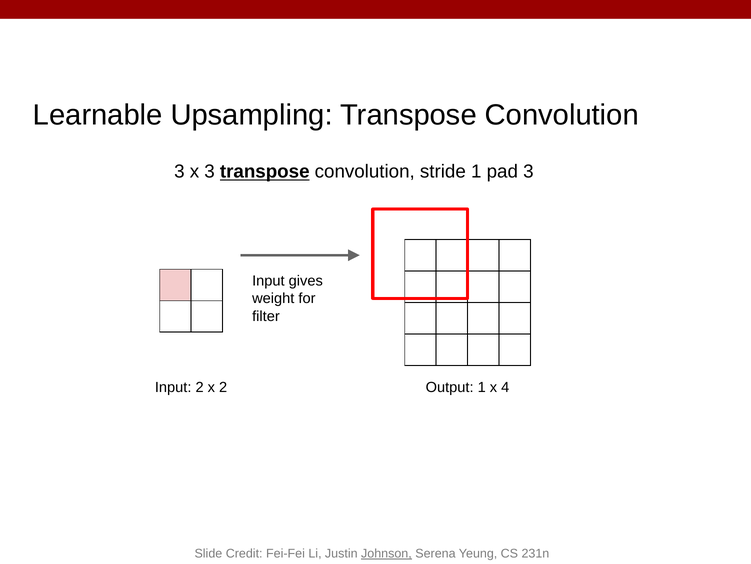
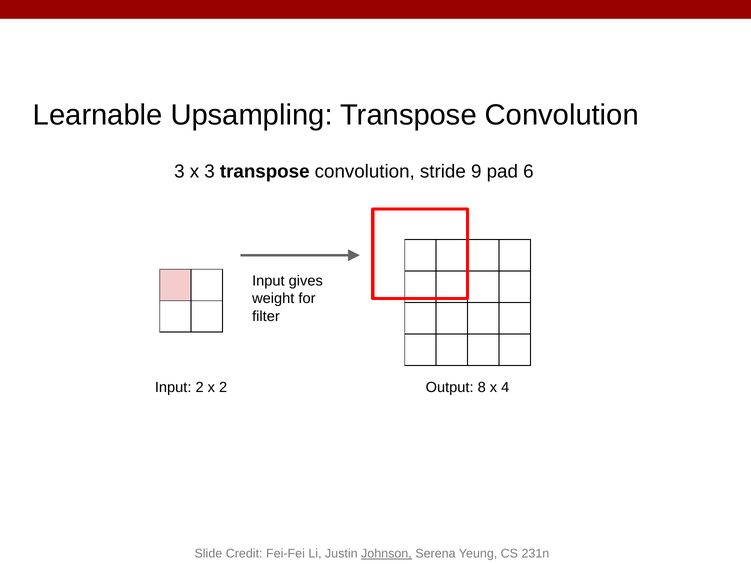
transpose underline: present -> none (265, 172)
stride 1: 1 -> 9 (476, 172)
pad 3: 3 -> 6 (528, 172)
Output 1: 1 -> 8 (482, 387)
